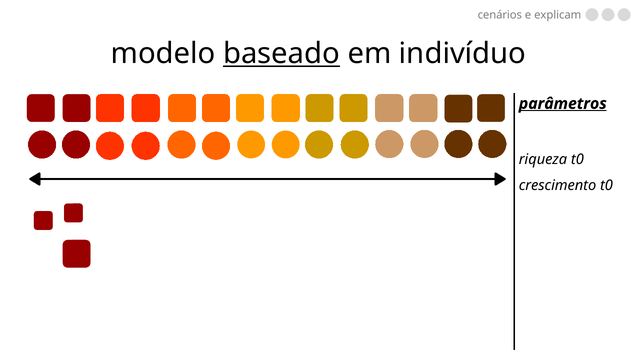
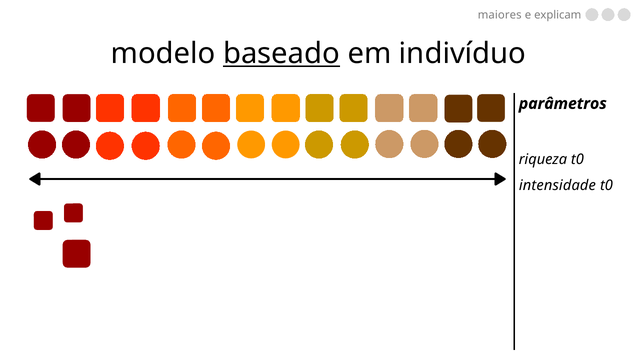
cenários: cenários -> maiores (500, 15)
parâmetros underline: present -> none (563, 104)
crescimento: crescimento -> intensidade (557, 186)
